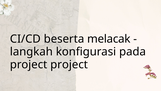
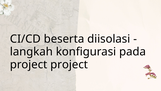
melacak: melacak -> diisolasi (109, 39)
